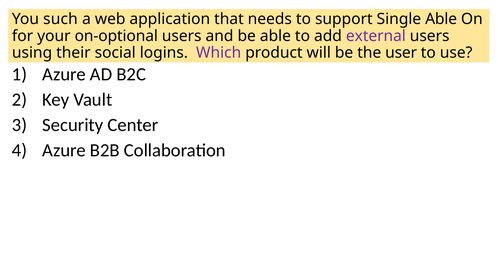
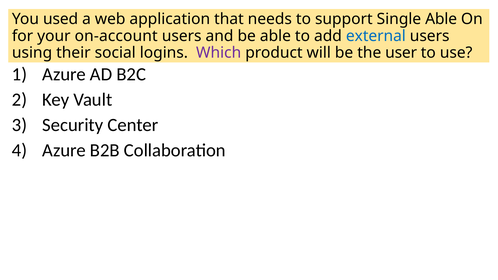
such: such -> used (61, 19)
on-optional: on-optional -> on-account (116, 36)
external colour: purple -> blue (376, 36)
